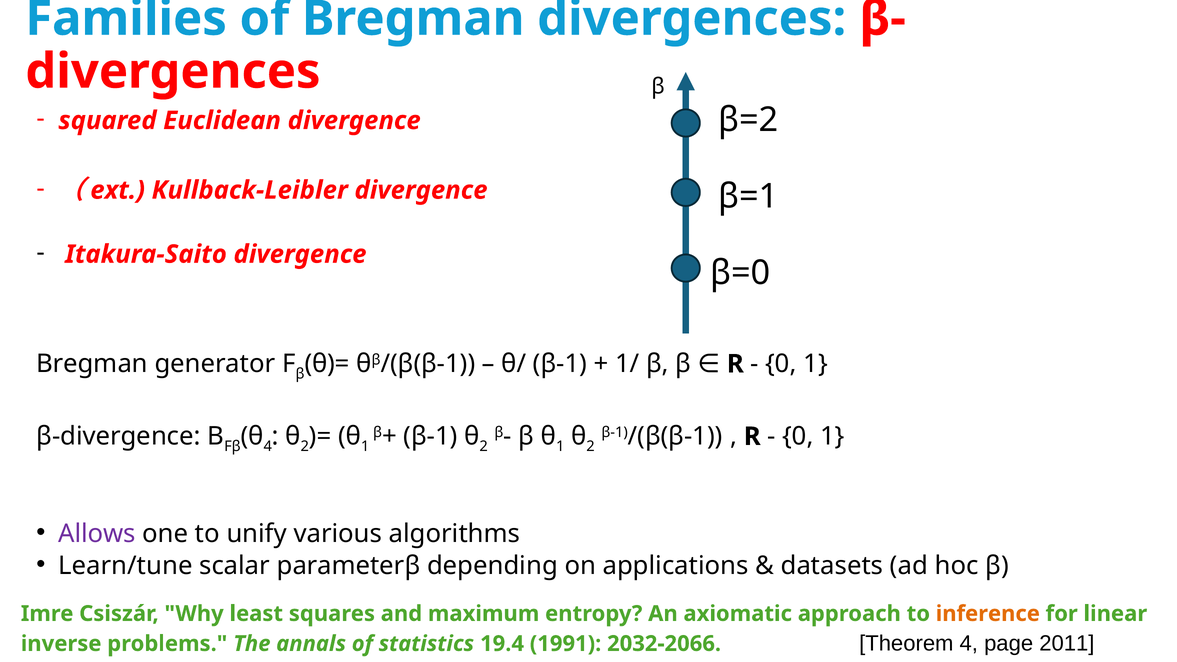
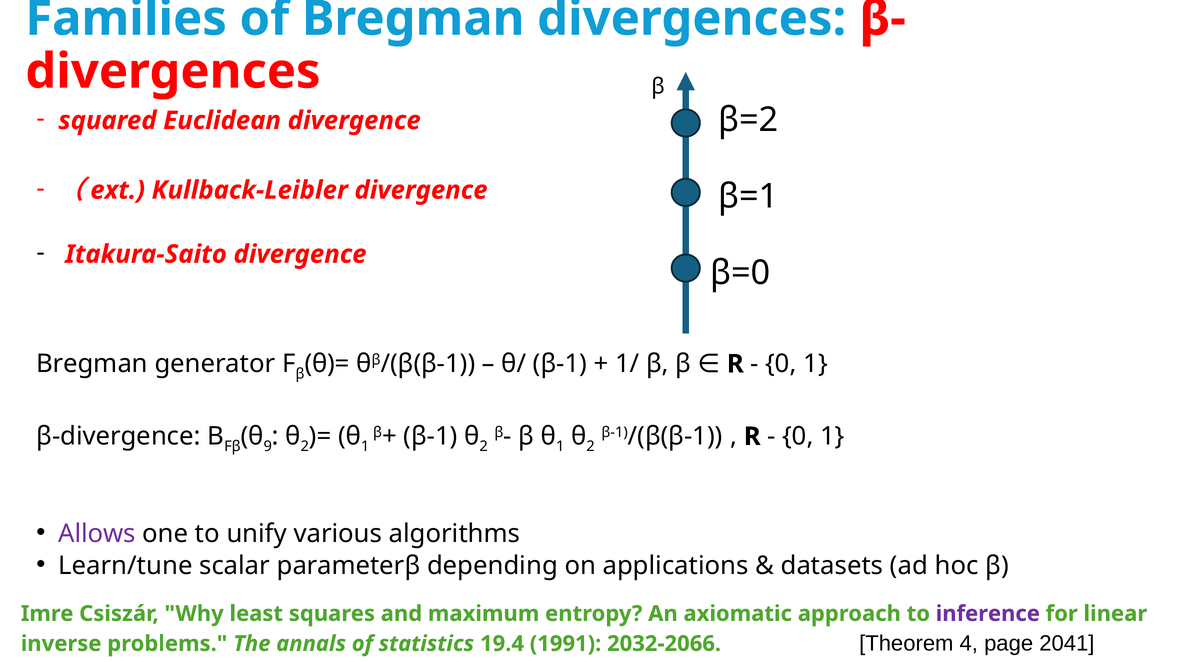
4: 4 -> 9 (268, 446)
inference colour: orange -> purple (988, 614)
2011: 2011 -> 2041 (1067, 644)
